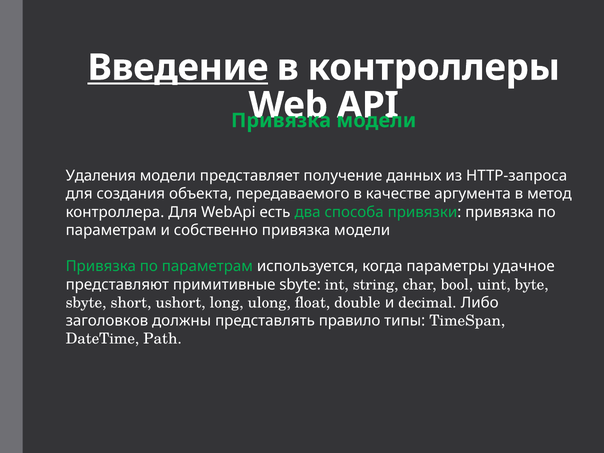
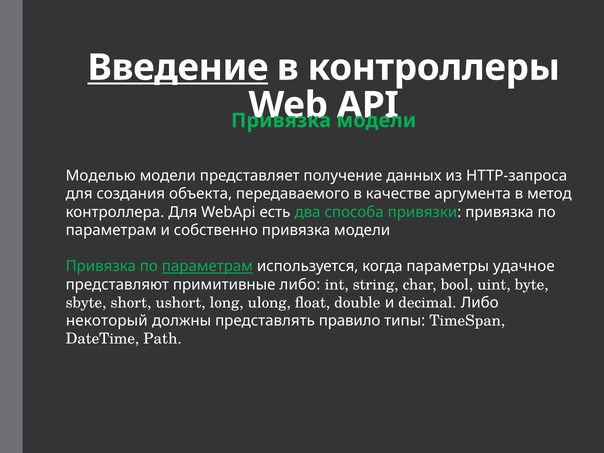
Удаления: Удаления -> Моделью (101, 176)
параметрам underline: none -> present (207, 266)
примитивные sbyte: sbyte -> либо (300, 285)
заголовков: заголовков -> некоторый (107, 321)
